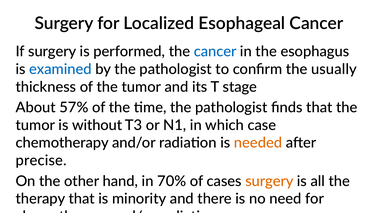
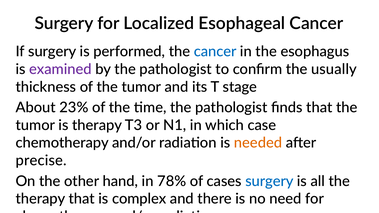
examined colour: blue -> purple (60, 69)
57%: 57% -> 23% (74, 108)
is without: without -> therapy (97, 125)
70%: 70% -> 78% (172, 181)
surgery colour: orange -> blue (269, 181)
minority: minority -> complex (139, 199)
